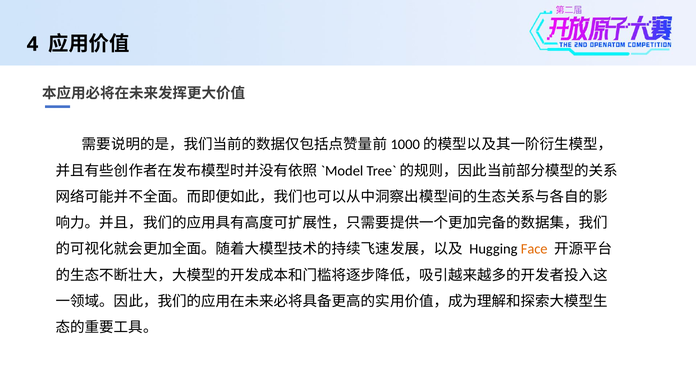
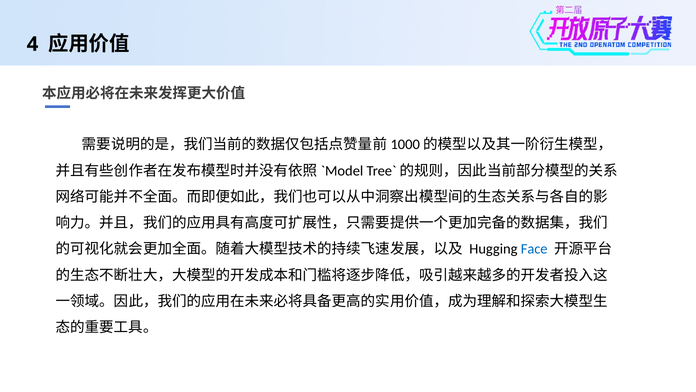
Face colour: orange -> blue (534, 249)
